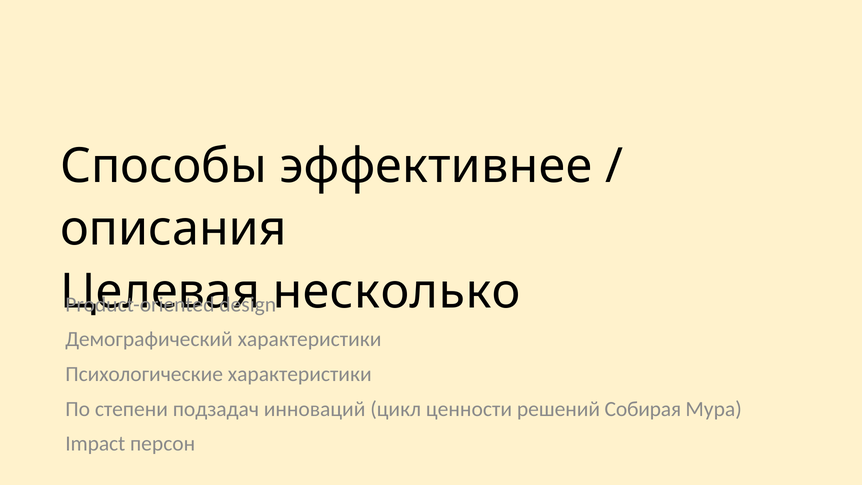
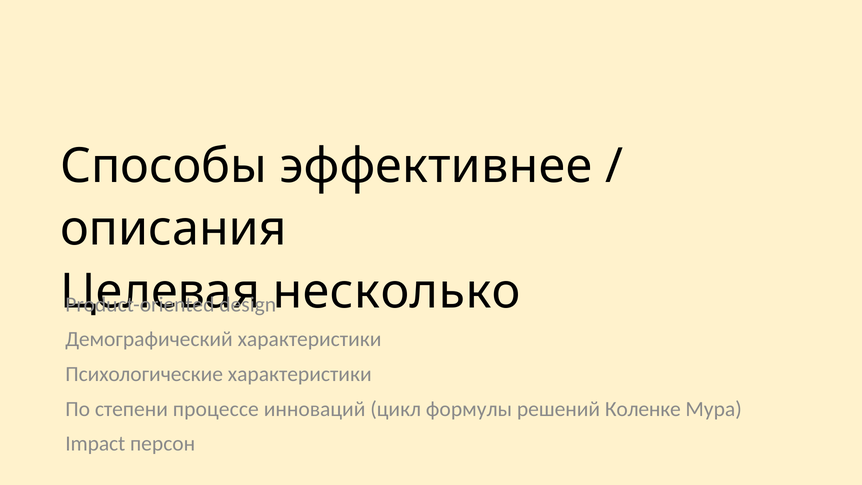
подзадач: подзадач -> процессе (216, 409)
ценности: ценности -> формулы (469, 409)
Собирая: Собирая -> Коленке (643, 409)
